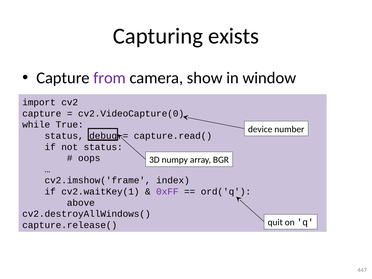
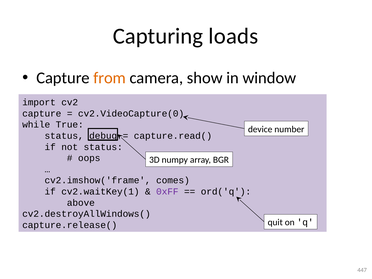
exists: exists -> loads (233, 36)
from colour: purple -> orange (110, 78)
index: index -> comes (173, 180)
